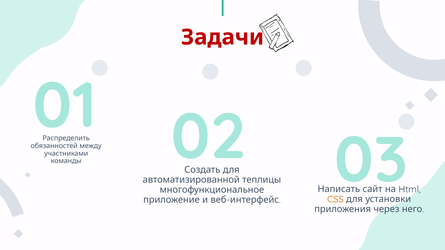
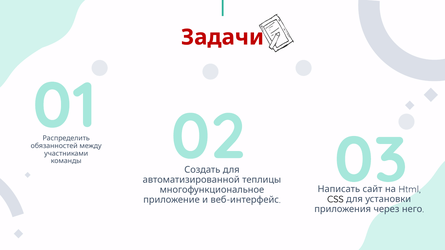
CSS colour: orange -> black (335, 200)
